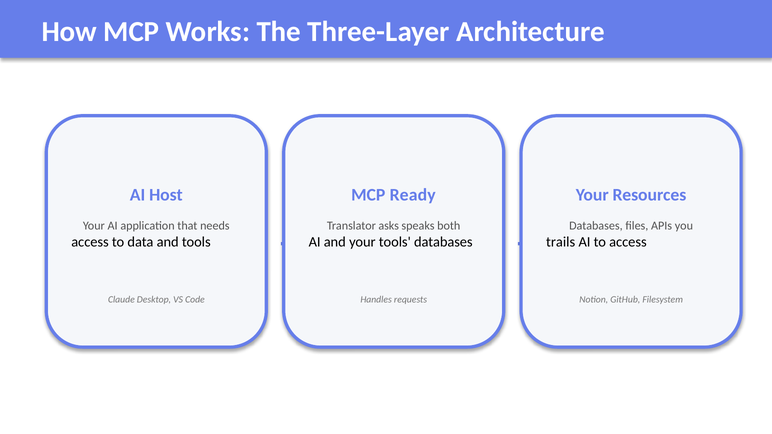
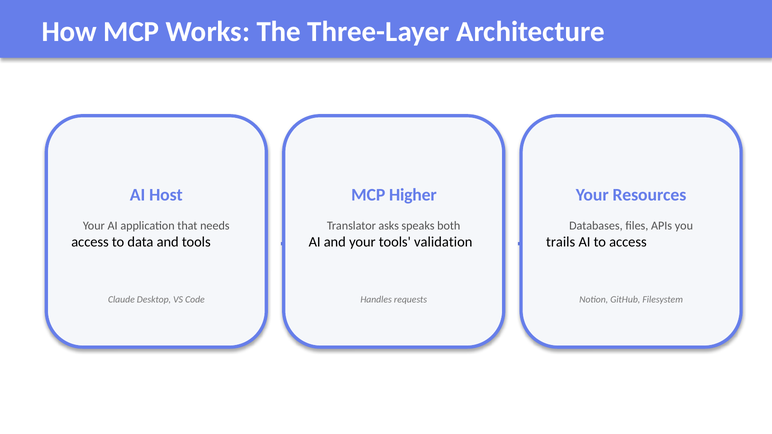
Ready: Ready -> Higher (413, 195)
tools databases: databases -> validation (443, 242)
